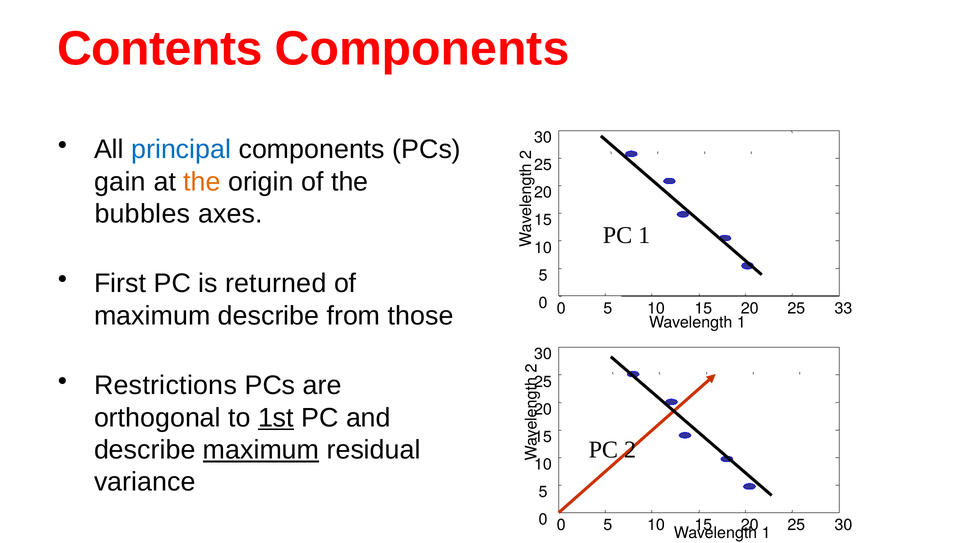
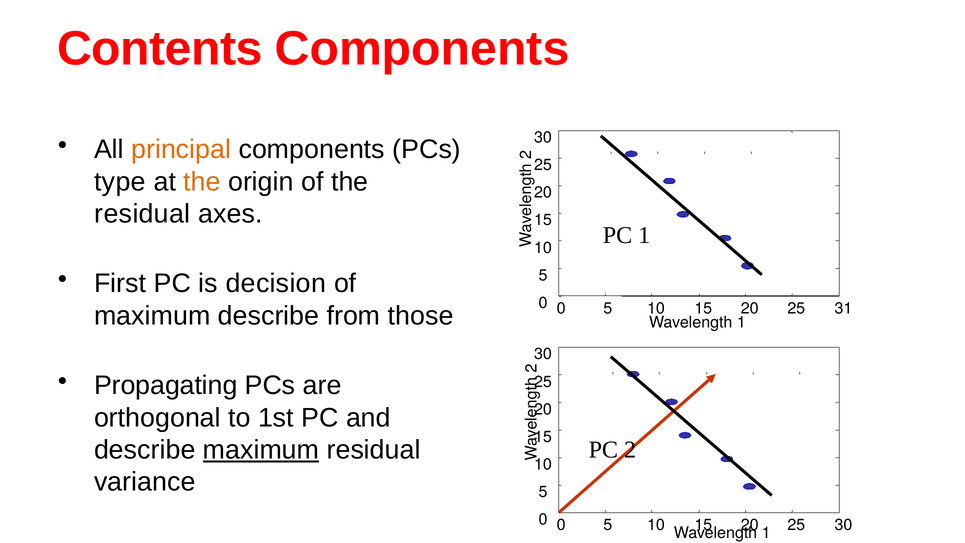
principal colour: blue -> orange (181, 149)
gain: gain -> type (120, 182)
bubbles: bubbles -> residual (142, 214)
returned: returned -> decision (276, 284)
33: 33 -> 31 (844, 308)
Restrictions: Restrictions -> Propagating (166, 385)
1st underline: present -> none (276, 418)
